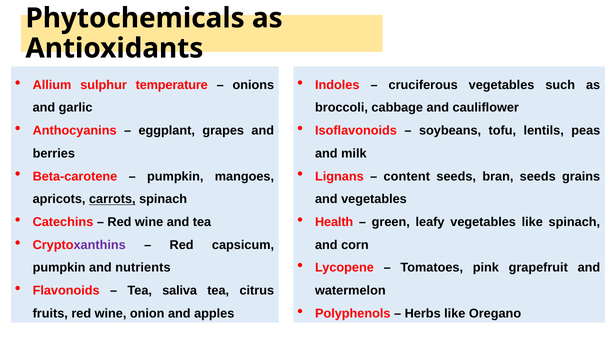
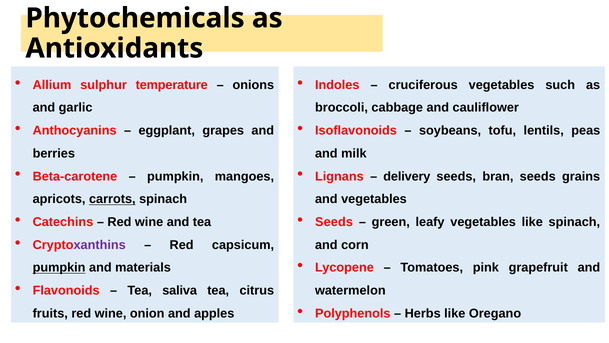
content: content -> delivery (407, 176)
Health: Health -> Seeds (334, 222)
pumpkin underline: none -> present (59, 267)
nutrients: nutrients -> materials (143, 267)
